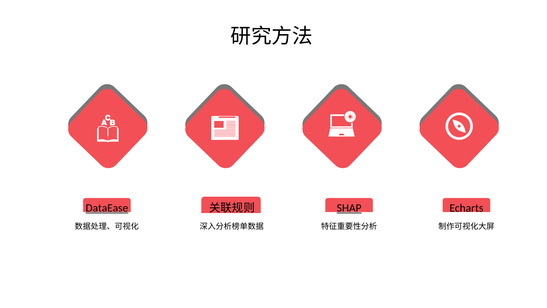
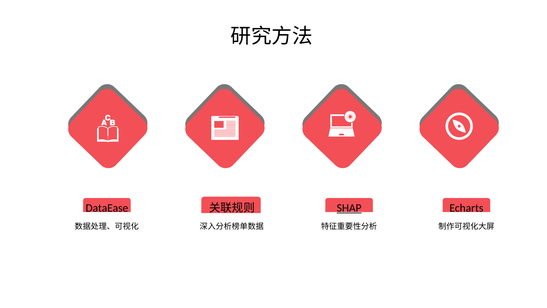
DataEase underline: present -> none (107, 208)
